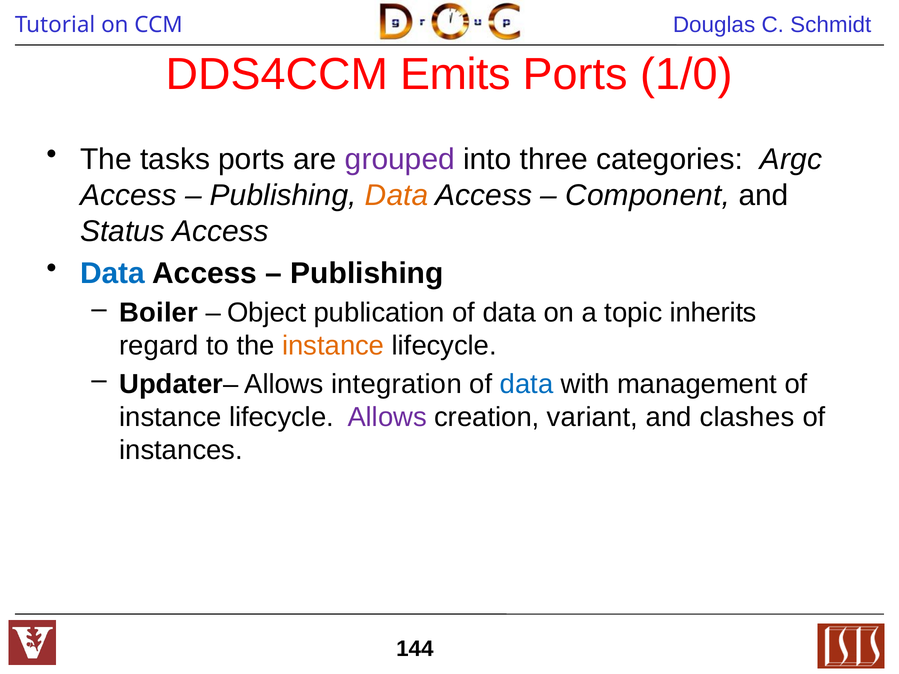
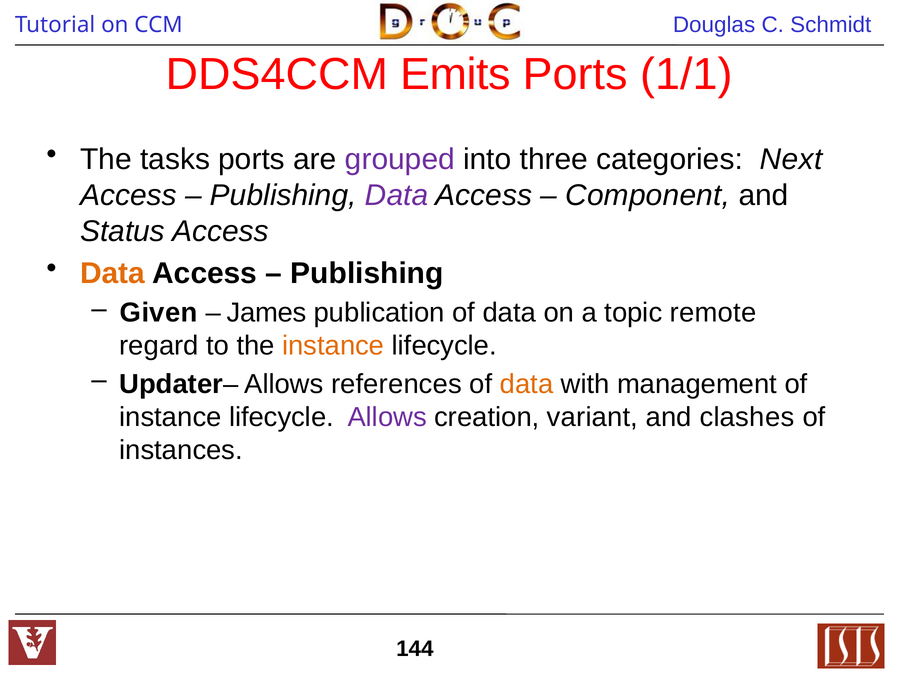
1/0: 1/0 -> 1/1 (686, 74)
Argc: Argc -> Next (791, 159)
Data colour: orange -> purple (397, 195)
Data colour: blue -> orange (113, 273)
Boiler: Boiler -> Given (159, 313)
Object: Object -> James (267, 313)
inherits: inherits -> remote (713, 313)
integration: integration -> references (396, 384)
data colour: blue -> orange (527, 384)
